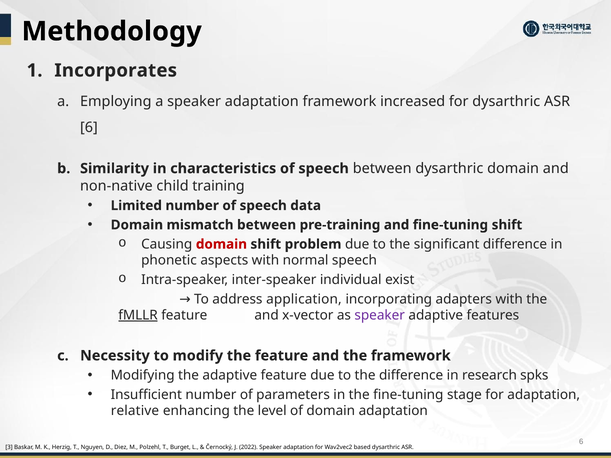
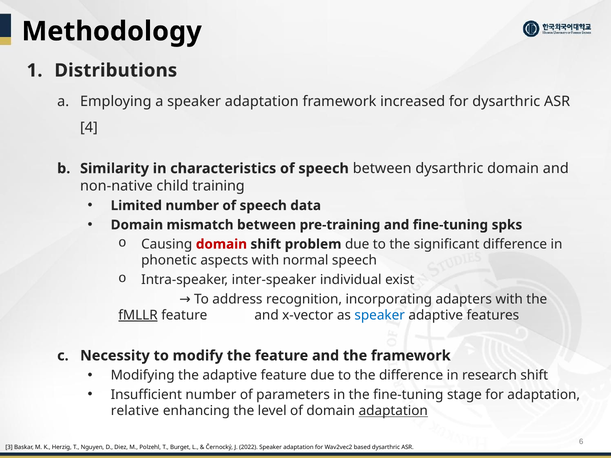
Incorporates: Incorporates -> Distributions (116, 70)
6: 6 -> 4 (89, 128)
fine-tuning shift: shift -> spks (507, 225)
application: application -> recognition (304, 299)
speaker colour: purple -> blue (380, 315)
research spks: spks -> shift (534, 376)
adaptation underline: none -> present (393, 411)
